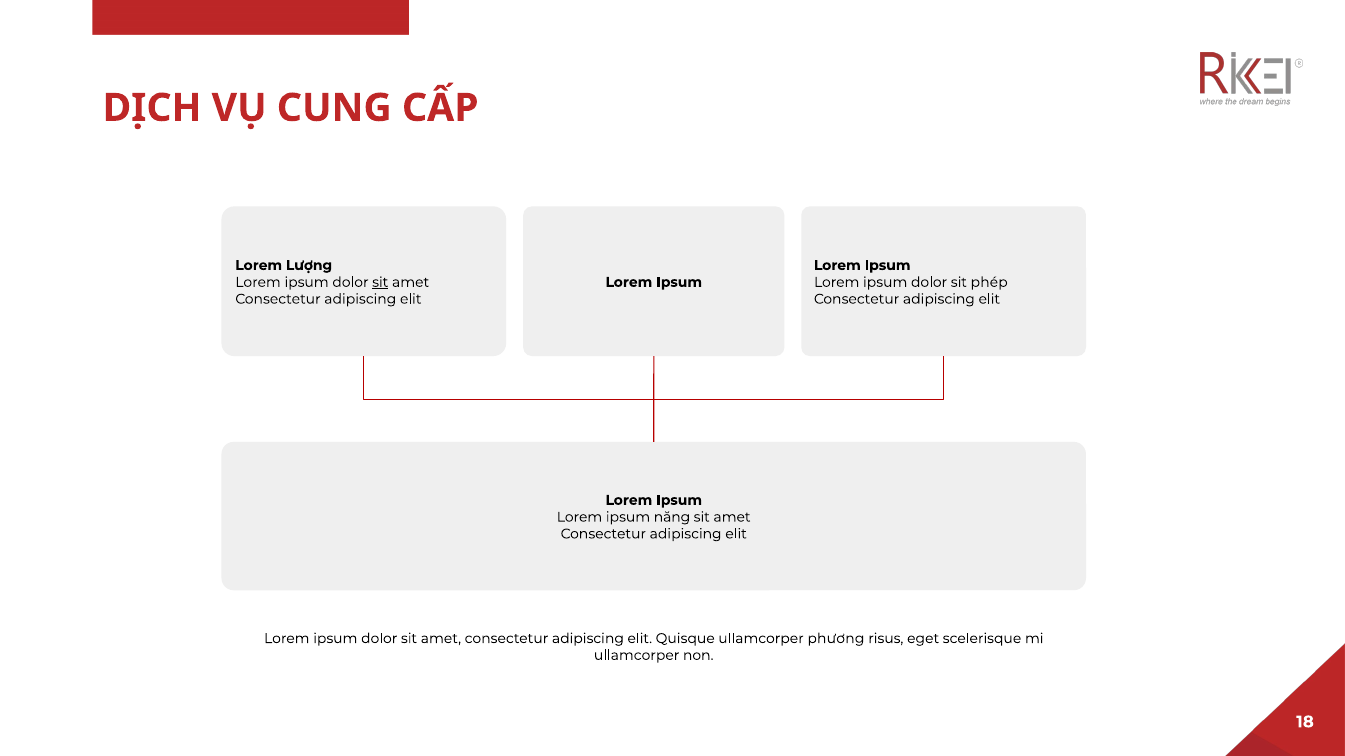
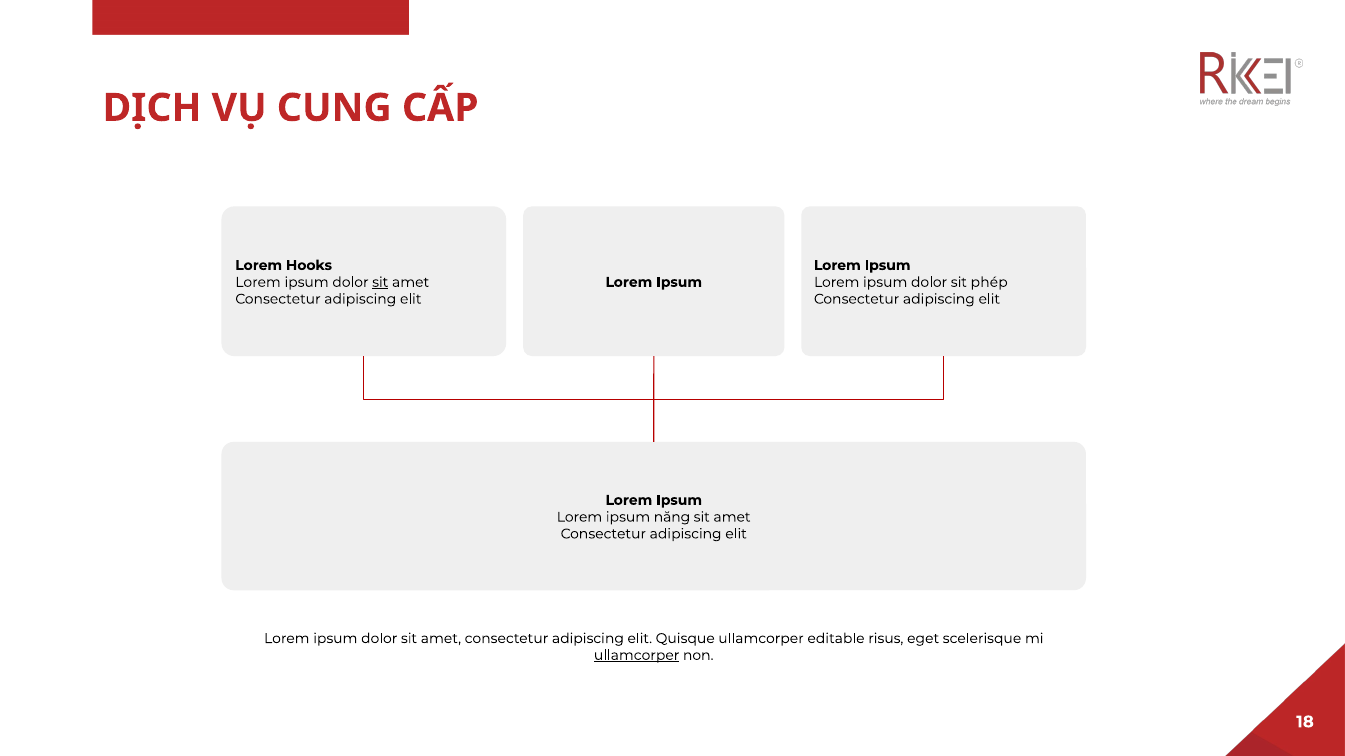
Lượng: Lượng -> Hooks (309, 266)
phương: phương -> editable (836, 639)
ullamcorper underline: none -> present (637, 656)
